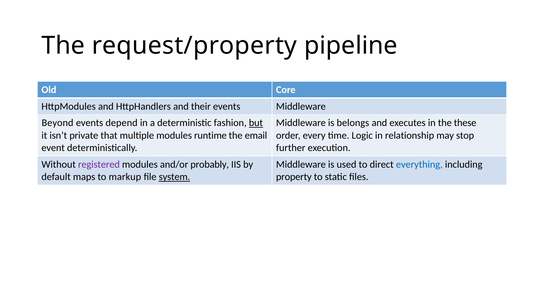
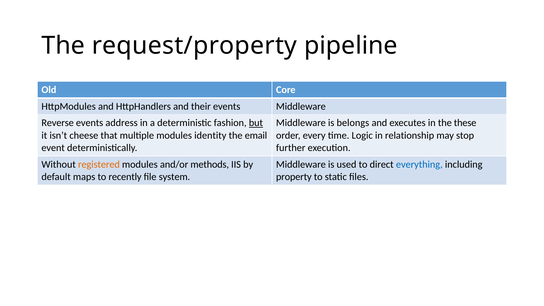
Beyond: Beyond -> Reverse (58, 123)
depend: depend -> address (122, 123)
private: private -> cheese (84, 135)
runtime: runtime -> identity (210, 135)
registered colour: purple -> orange (99, 164)
probably: probably -> methods (210, 164)
markup: markup -> recently (125, 177)
system underline: present -> none (174, 177)
